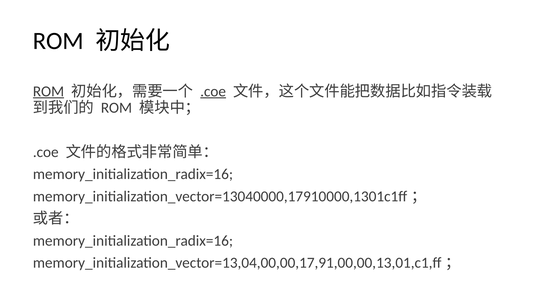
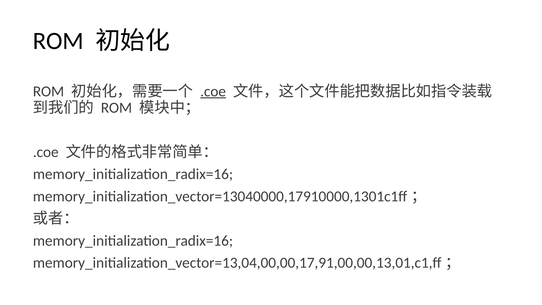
ROM underline: present -> none (48, 91)
